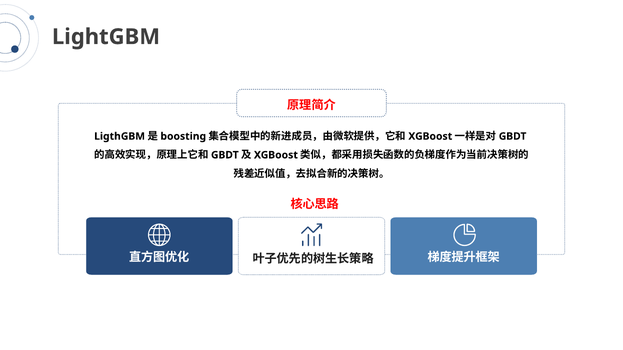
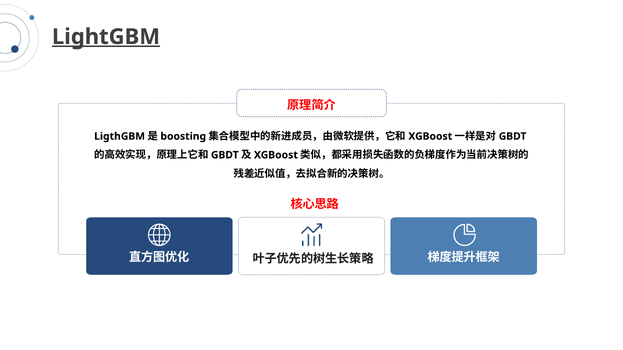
LightGBM underline: none -> present (106, 37)
